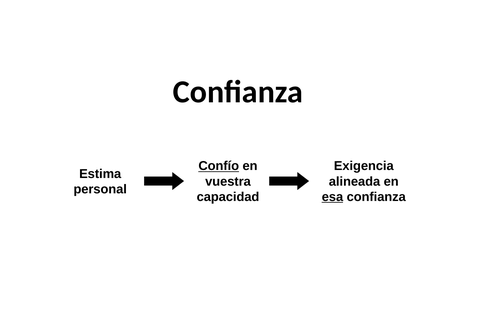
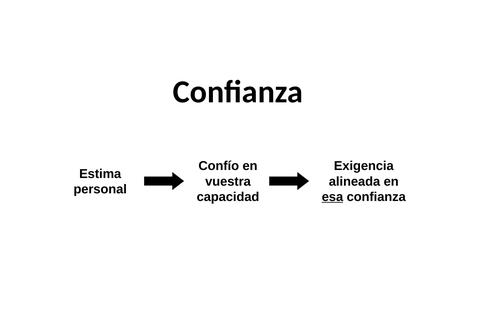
Confío underline: present -> none (219, 166)
